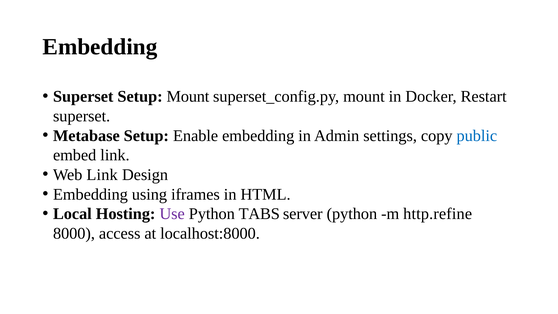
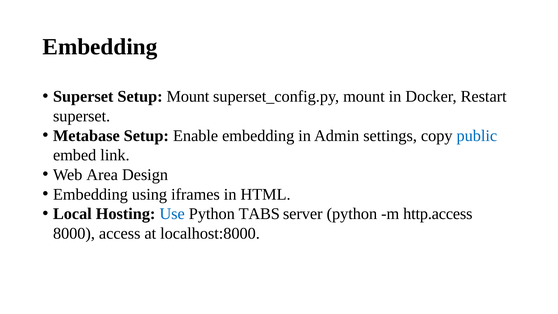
Web Link: Link -> Area (102, 175)
Use colour: purple -> blue (172, 214)
http.refine: http.refine -> http.access (438, 214)
